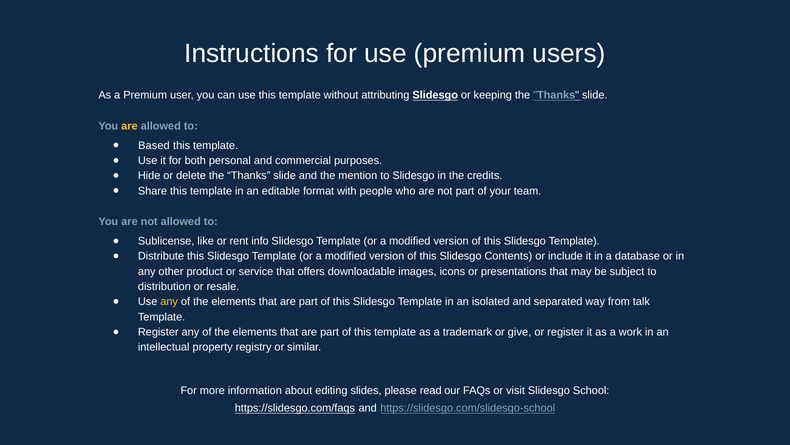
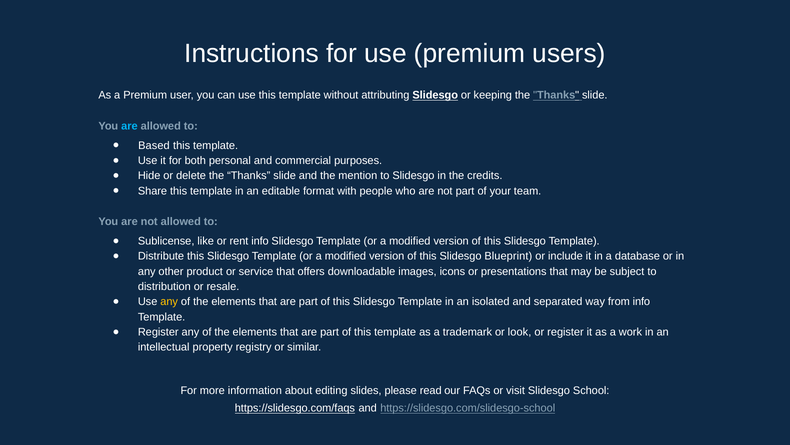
are colour: yellow -> light blue (129, 126)
Contents: Contents -> Blueprint (508, 256)
from talk: talk -> info (641, 301)
give: give -> look (520, 332)
